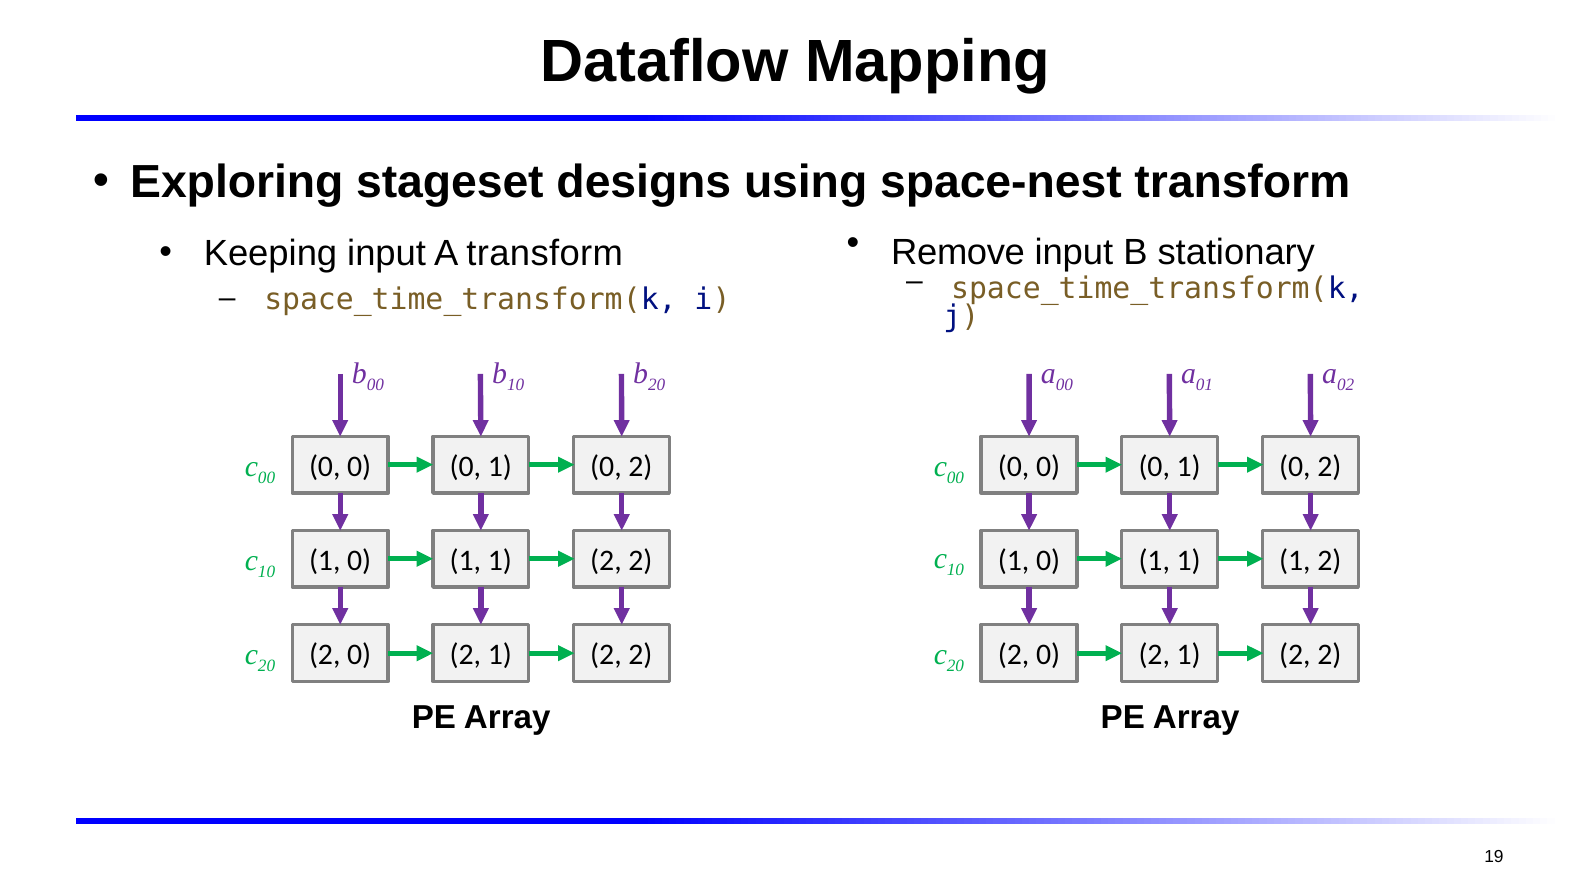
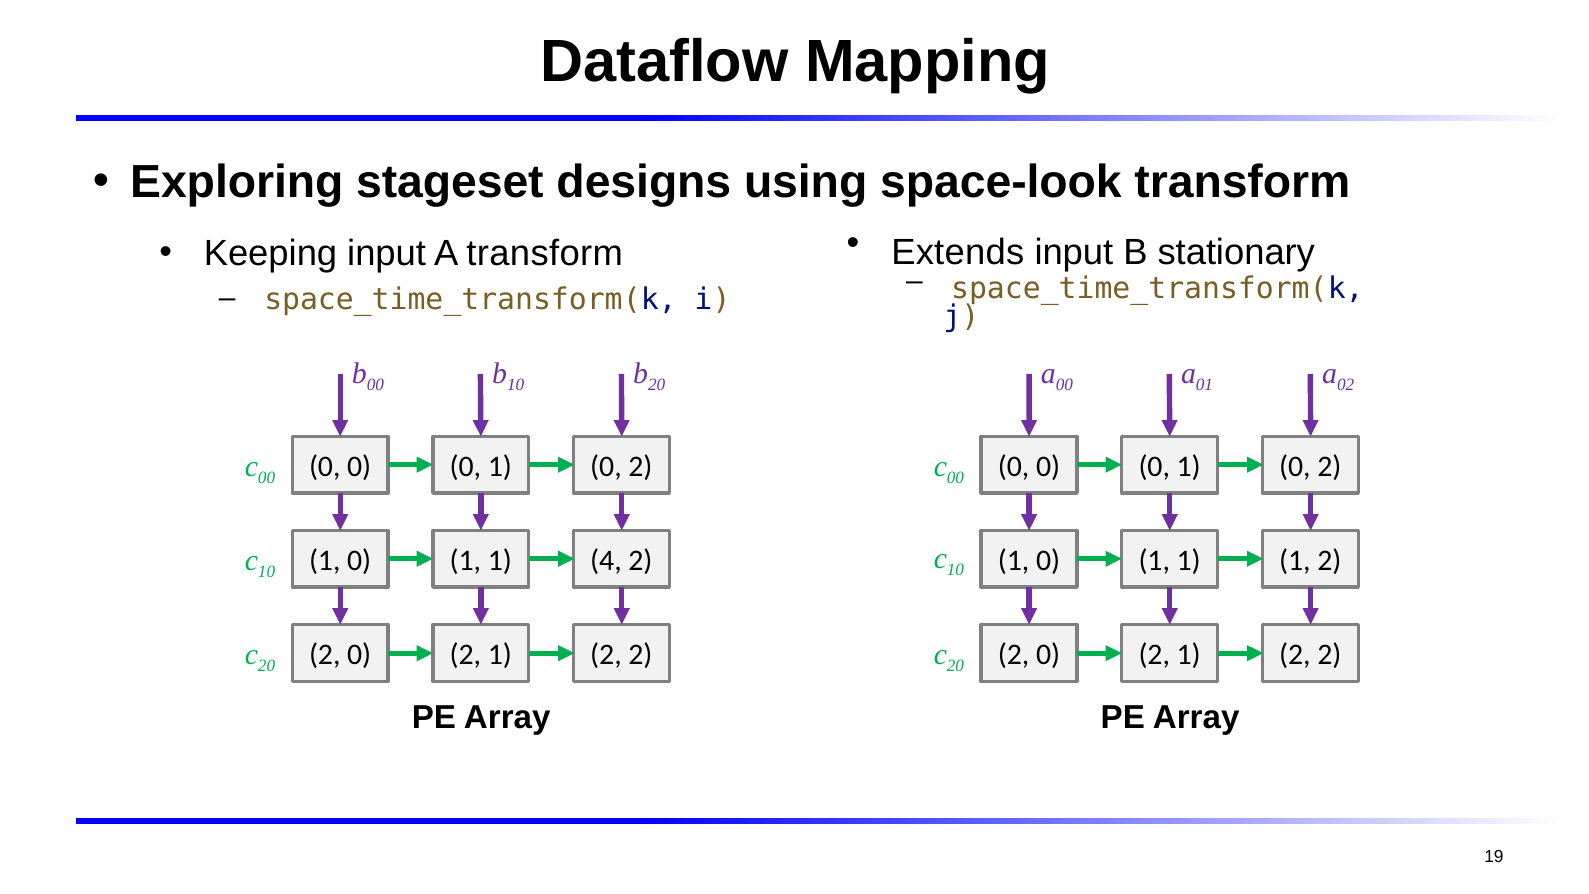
space-nest: space-nest -> space-look (1001, 183)
Remove: Remove -> Extends (958, 252)
0 1 1 2: 2 -> 4 (606, 561)
